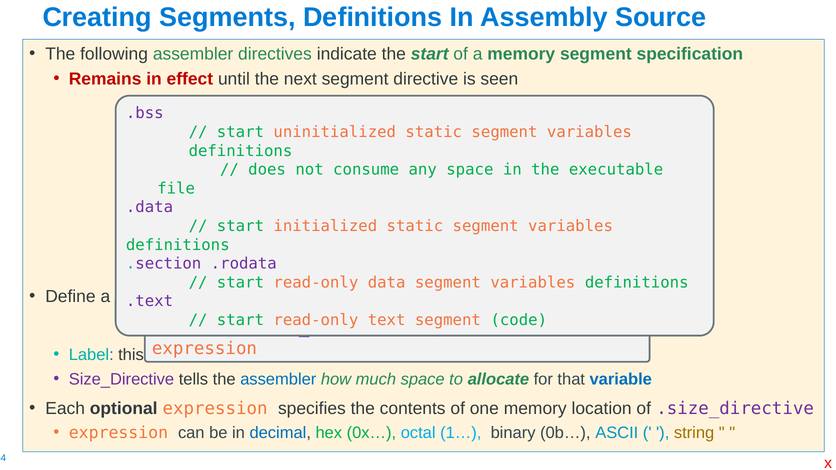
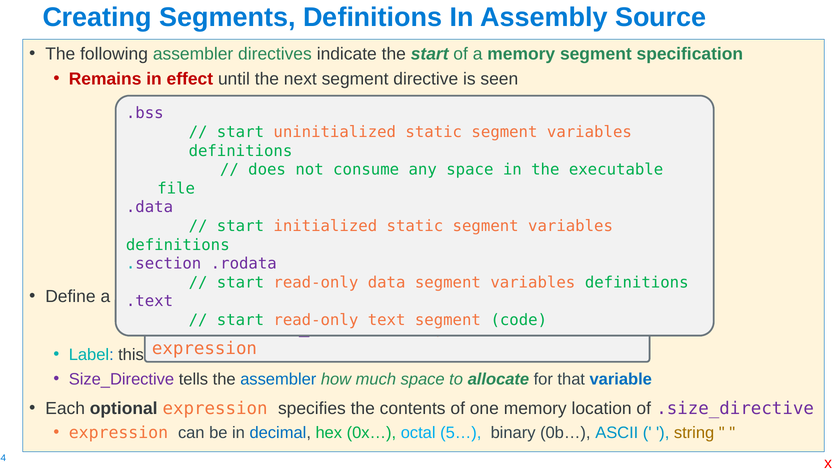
1…: 1… -> 5… (461, 433)
